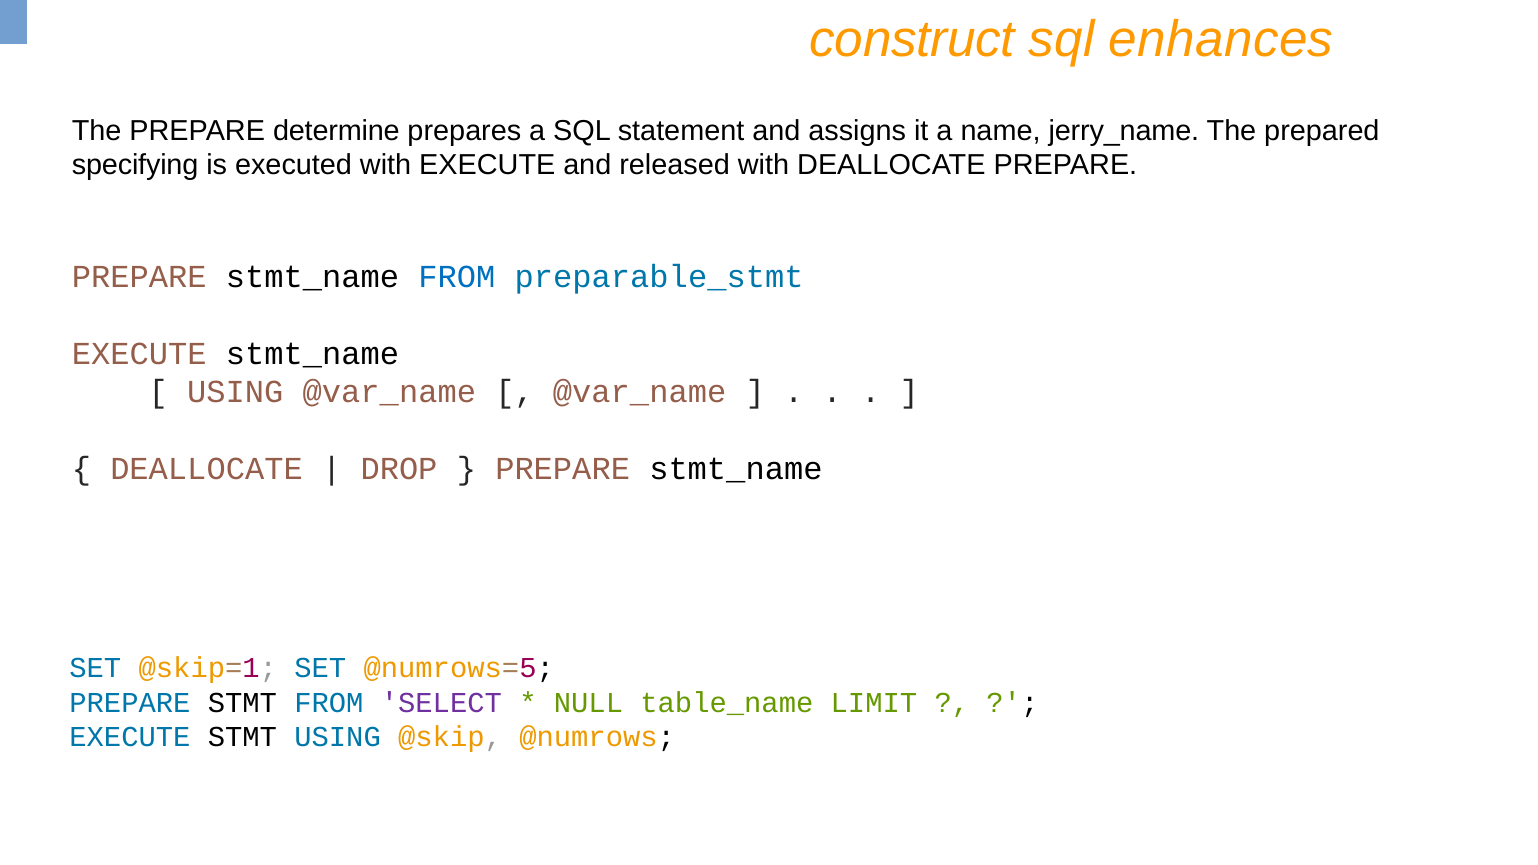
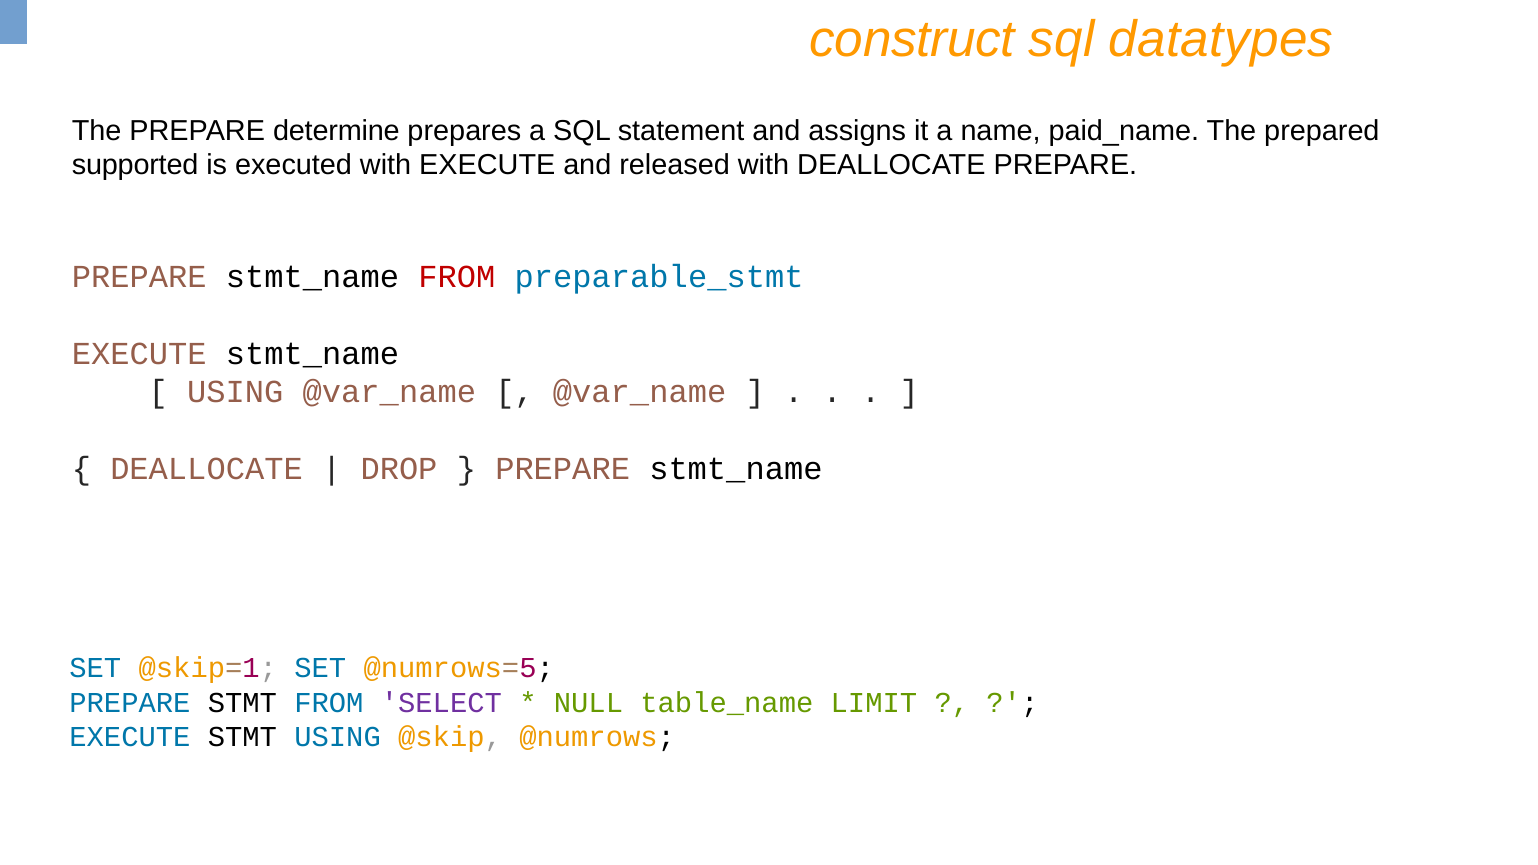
enhances: enhances -> datatypes (1221, 40)
jerry_name: jerry_name -> paid_name (1124, 131)
specifying: specifying -> supported (135, 165)
FROM colour: blue -> red (457, 277)
